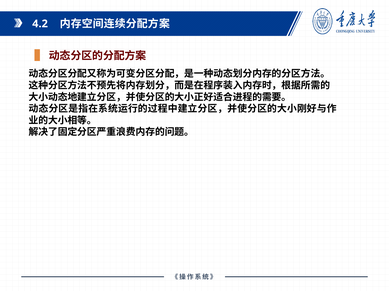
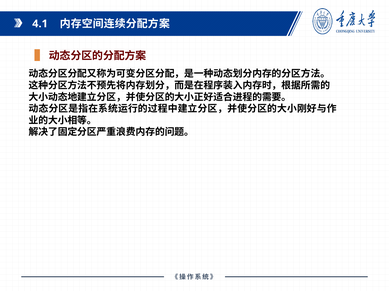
4.2: 4.2 -> 4.1 (40, 24)
